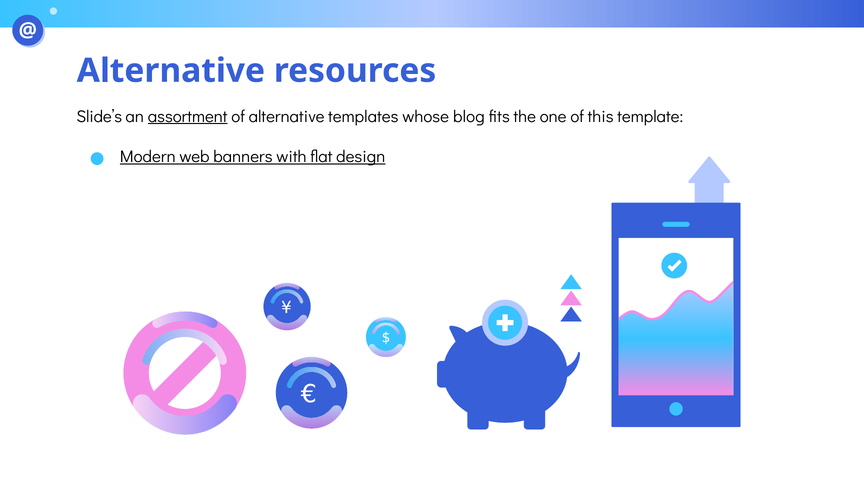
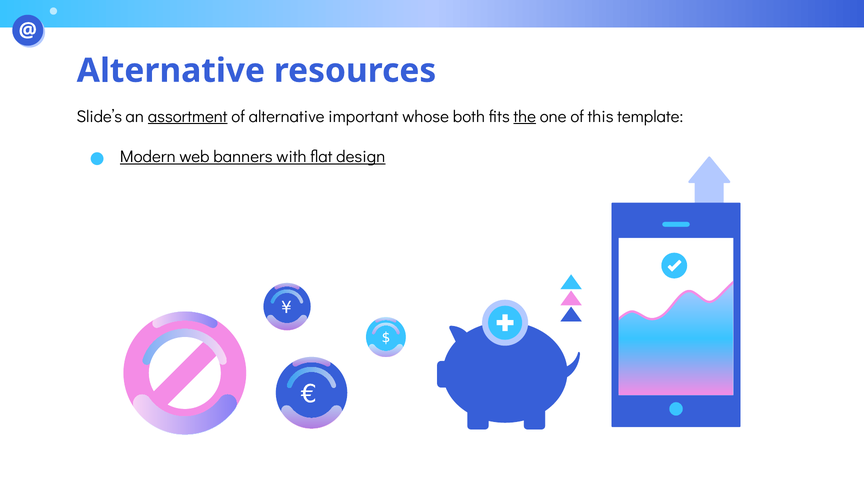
templates: templates -> important (363, 116)
blog: blog -> both (469, 116)
the underline: none -> present (525, 116)
